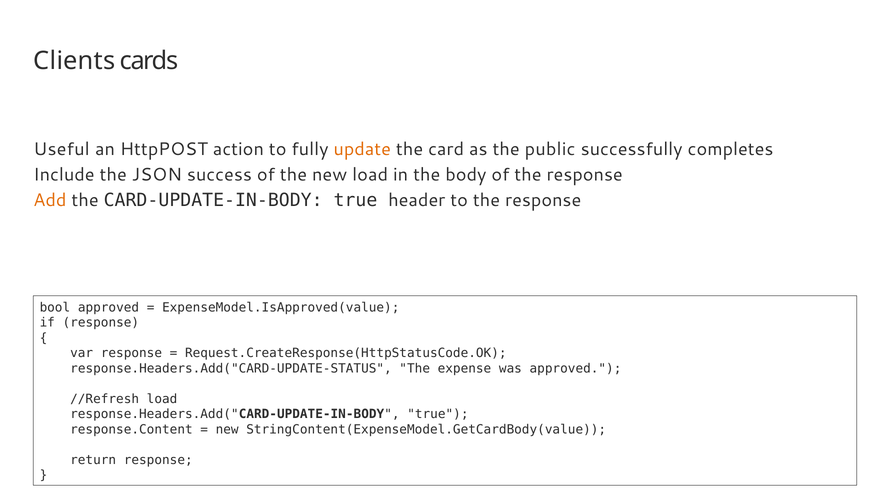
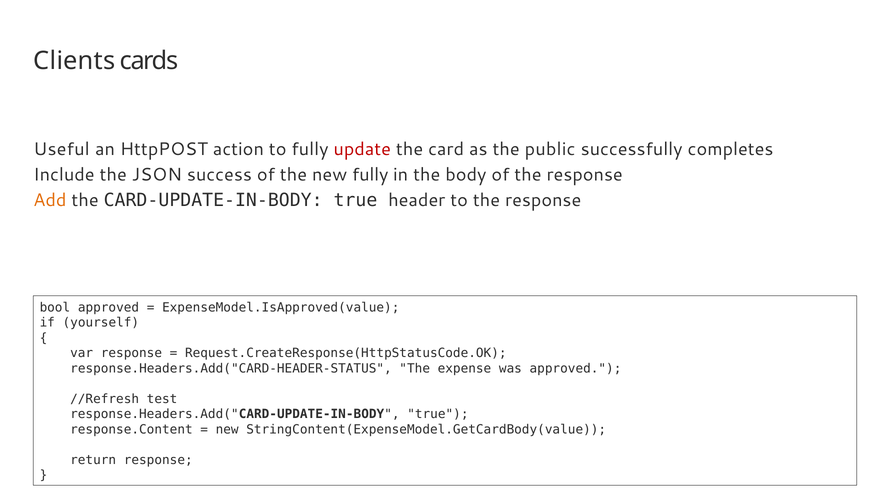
update colour: orange -> red (362, 149)
new load: load -> fully (370, 175)
if response: response -> yourself (101, 322)
response.Headers.Add("CARD-UPDATE-STATUS: response.Headers.Add("CARD-UPDATE-STATUS -> response.Headers.Add("CARD-HEADER-STATUS (231, 368)
//Refresh load: load -> test (162, 398)
